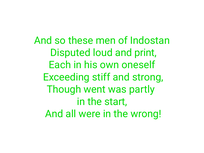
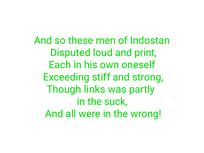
went: went -> links (95, 89)
start: start -> suck (116, 102)
